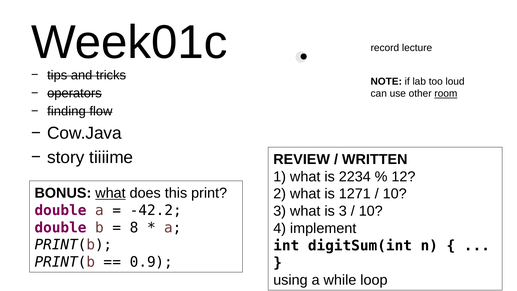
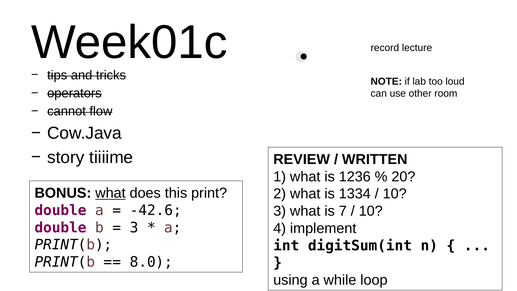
room underline: present -> none (446, 94)
finding: finding -> cannot (67, 111)
2234: 2234 -> 1236 (355, 177)
12: 12 -> 20 (403, 177)
1271: 1271 -> 1334 (355, 194)
-42.2: -42.2 -> -42.6 (156, 210)
is 3: 3 -> 7 (343, 211)
8: 8 -> 3 (134, 227)
0.9: 0.9 -> 8.0 (151, 262)
